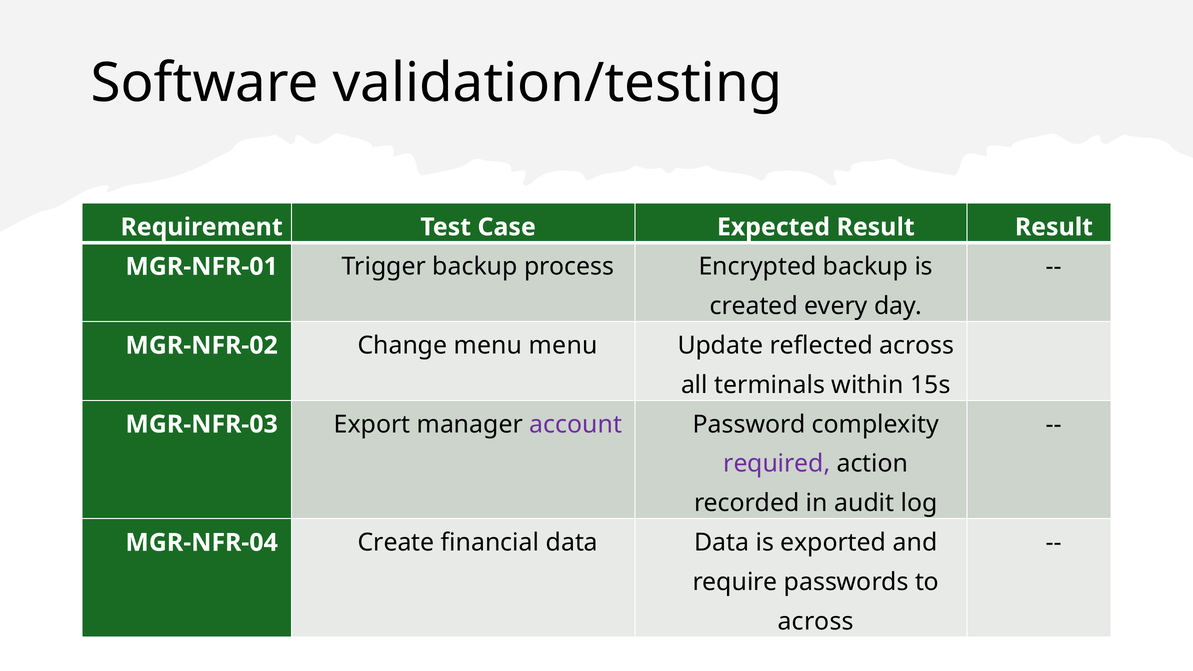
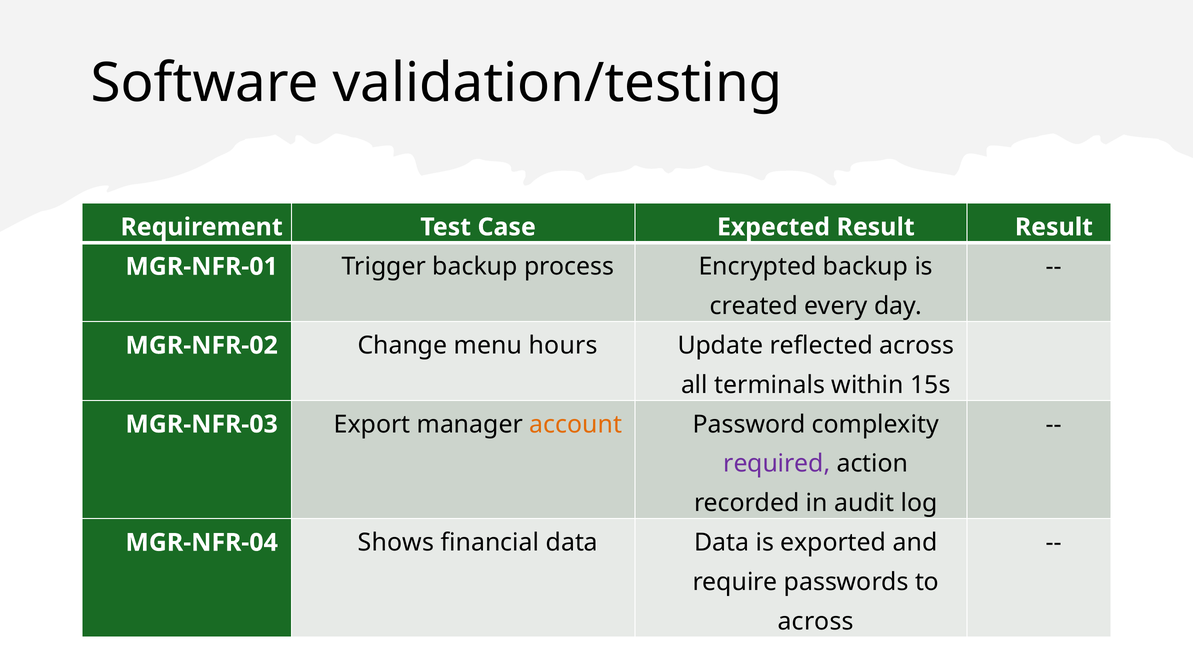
menu menu: menu -> hours (563, 345)
account colour: purple -> orange (576, 424)
Create: Create -> Shows (396, 543)
